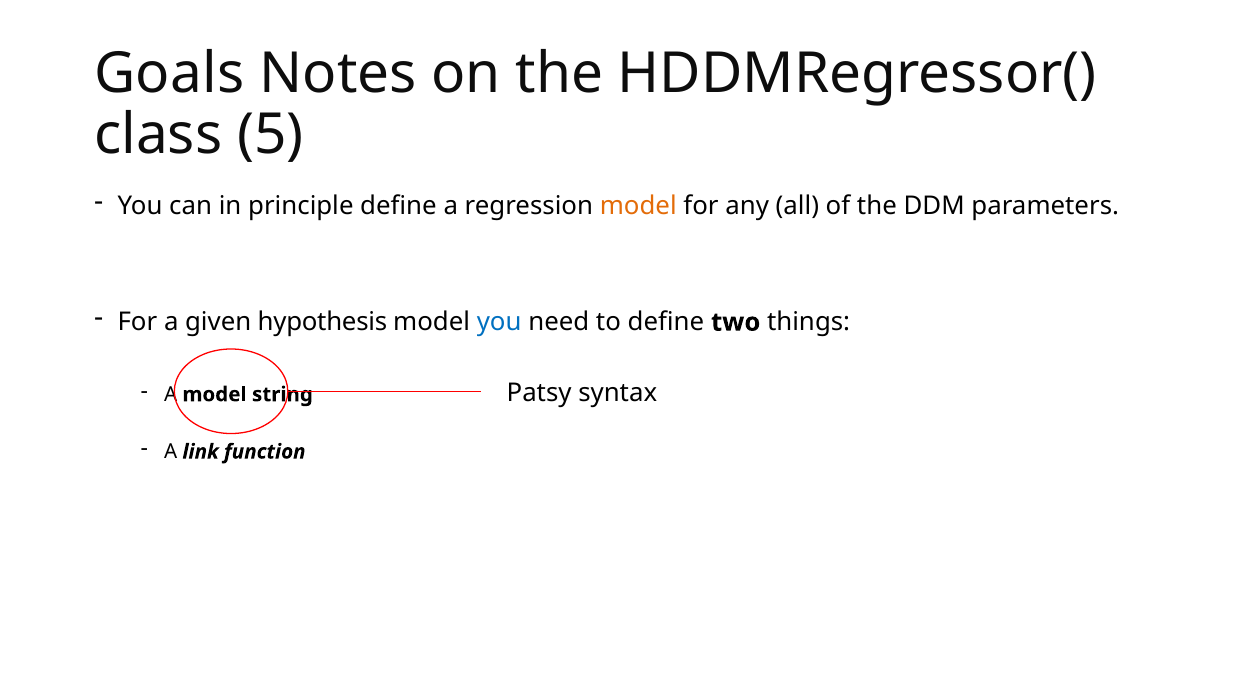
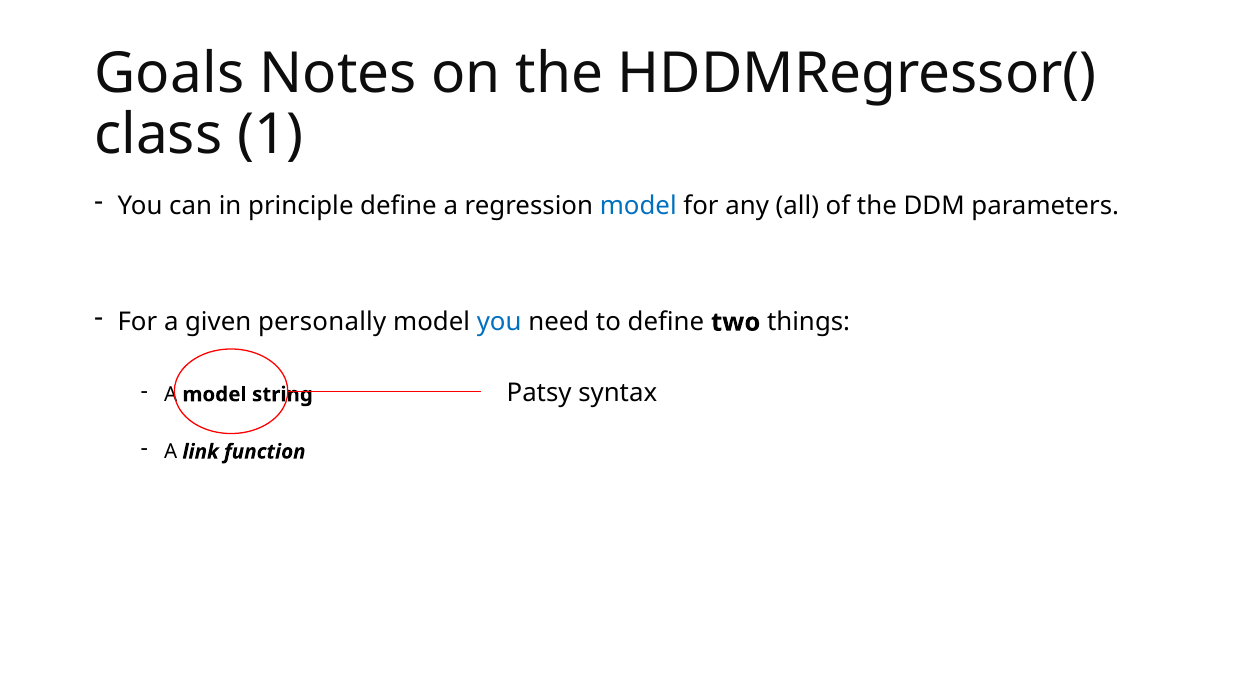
5: 5 -> 1 (270, 135)
model colour: orange -> blue (638, 206)
hypothesis: hypothesis -> personally (322, 322)
